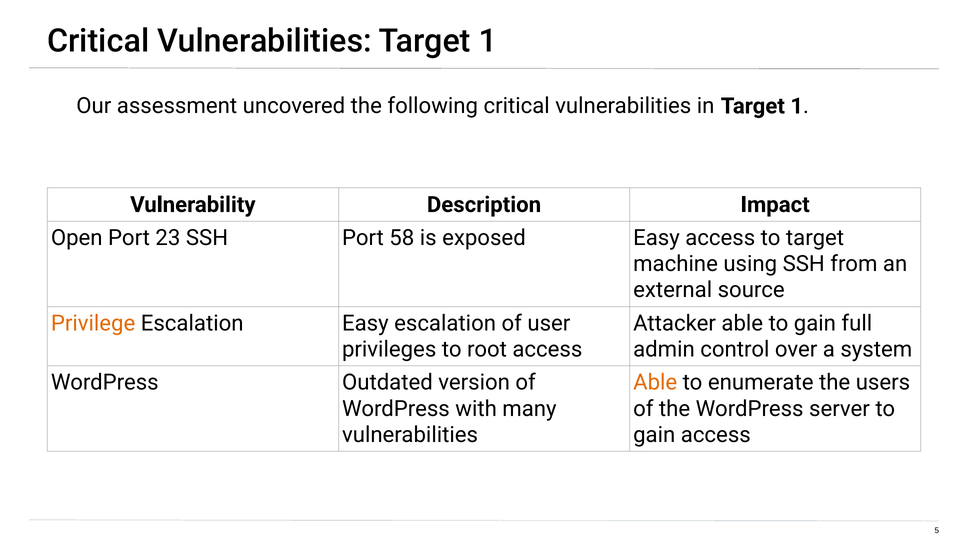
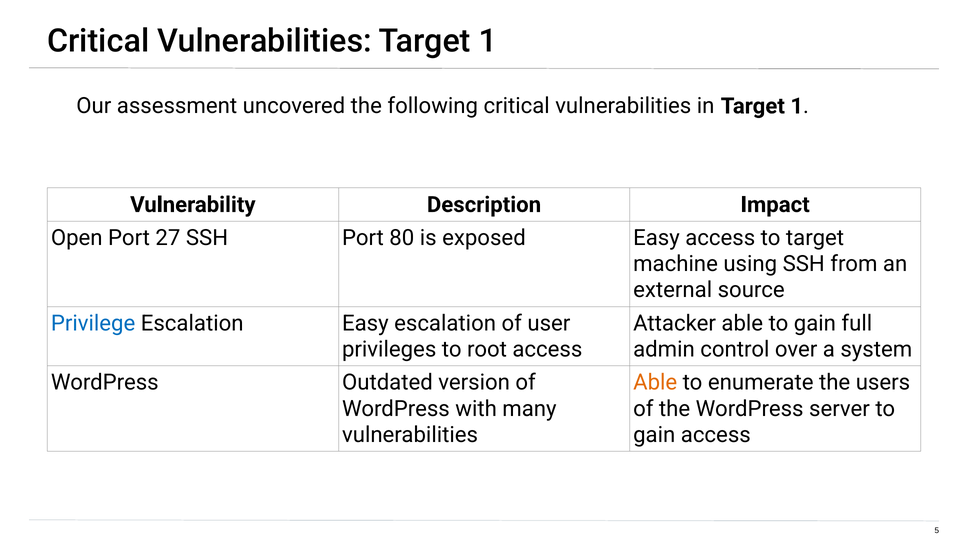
23: 23 -> 27 (168, 238)
58: 58 -> 80 (402, 238)
Privilege colour: orange -> blue (93, 323)
